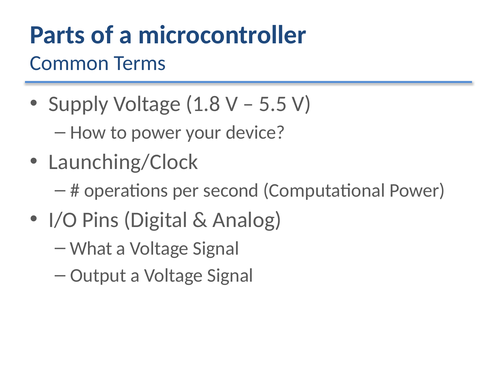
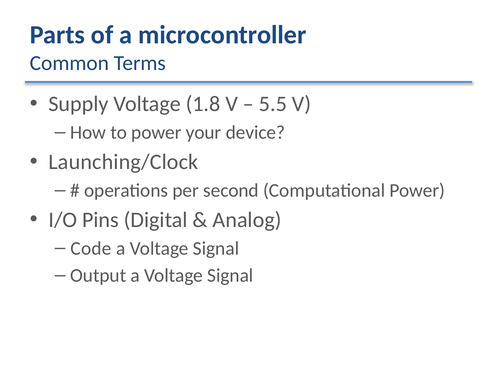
What: What -> Code (91, 249)
